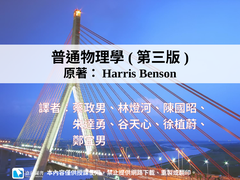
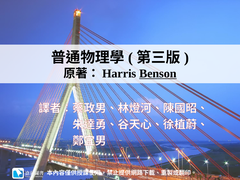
Benson underline: none -> present (158, 74)
